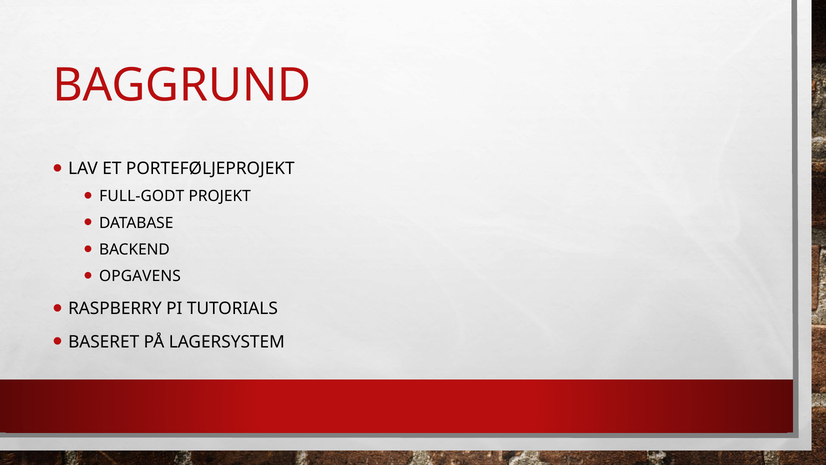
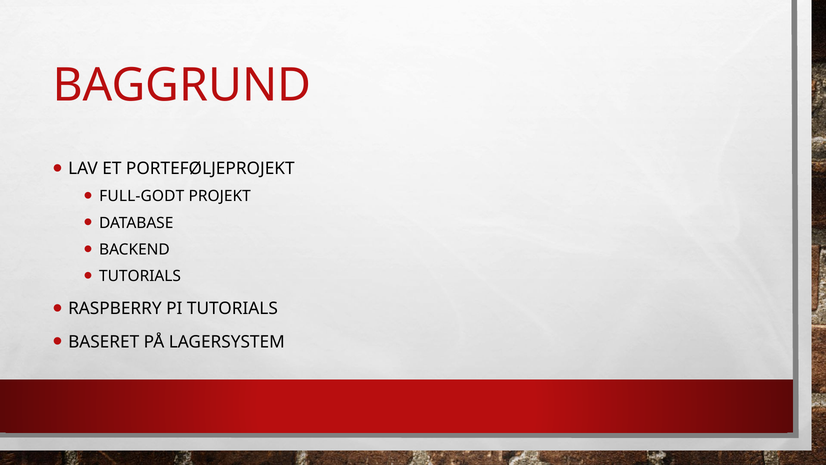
OPGAVENS: OPGAVENS -> TUTORIALS (140, 276)
